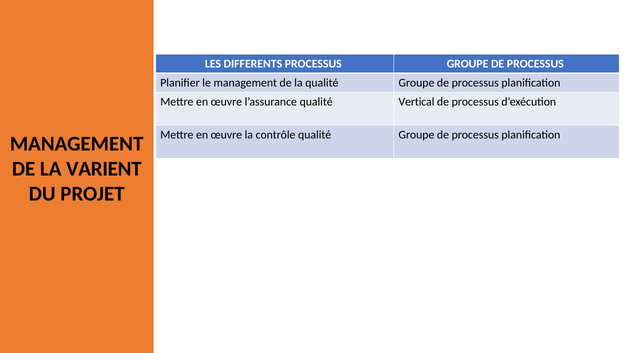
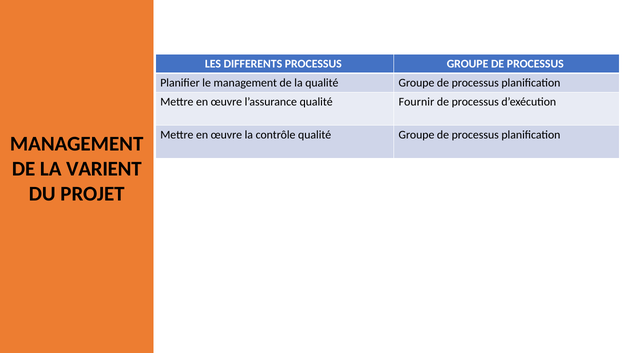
Vertical: Vertical -> Fournir (416, 102)
